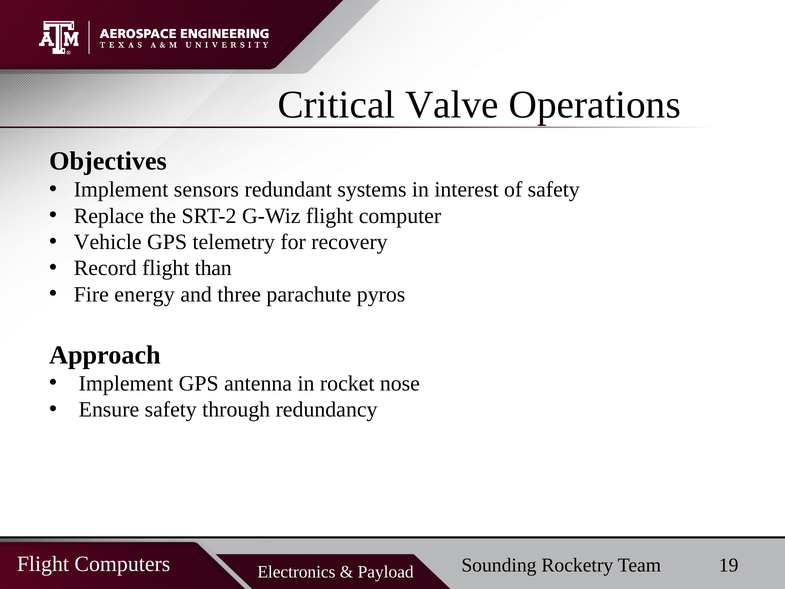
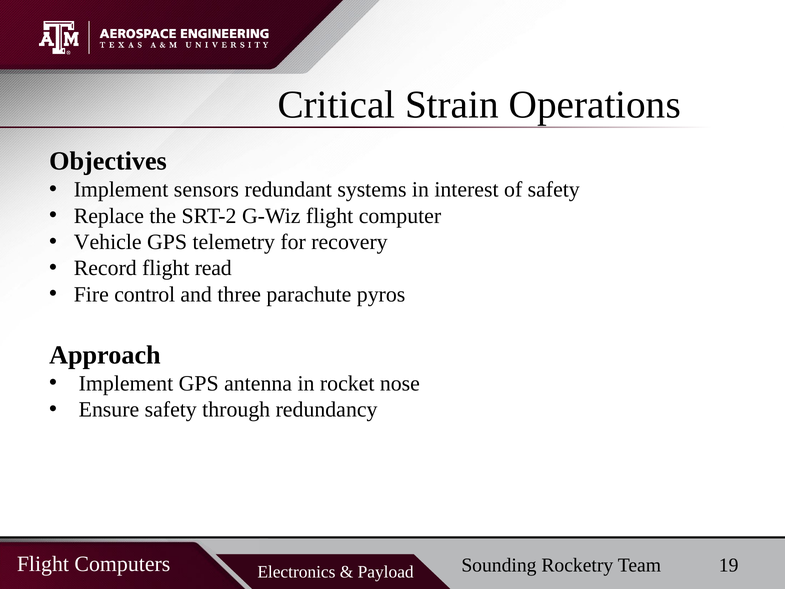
Valve: Valve -> Strain (452, 105)
than: than -> read (213, 268)
energy: energy -> control (145, 294)
